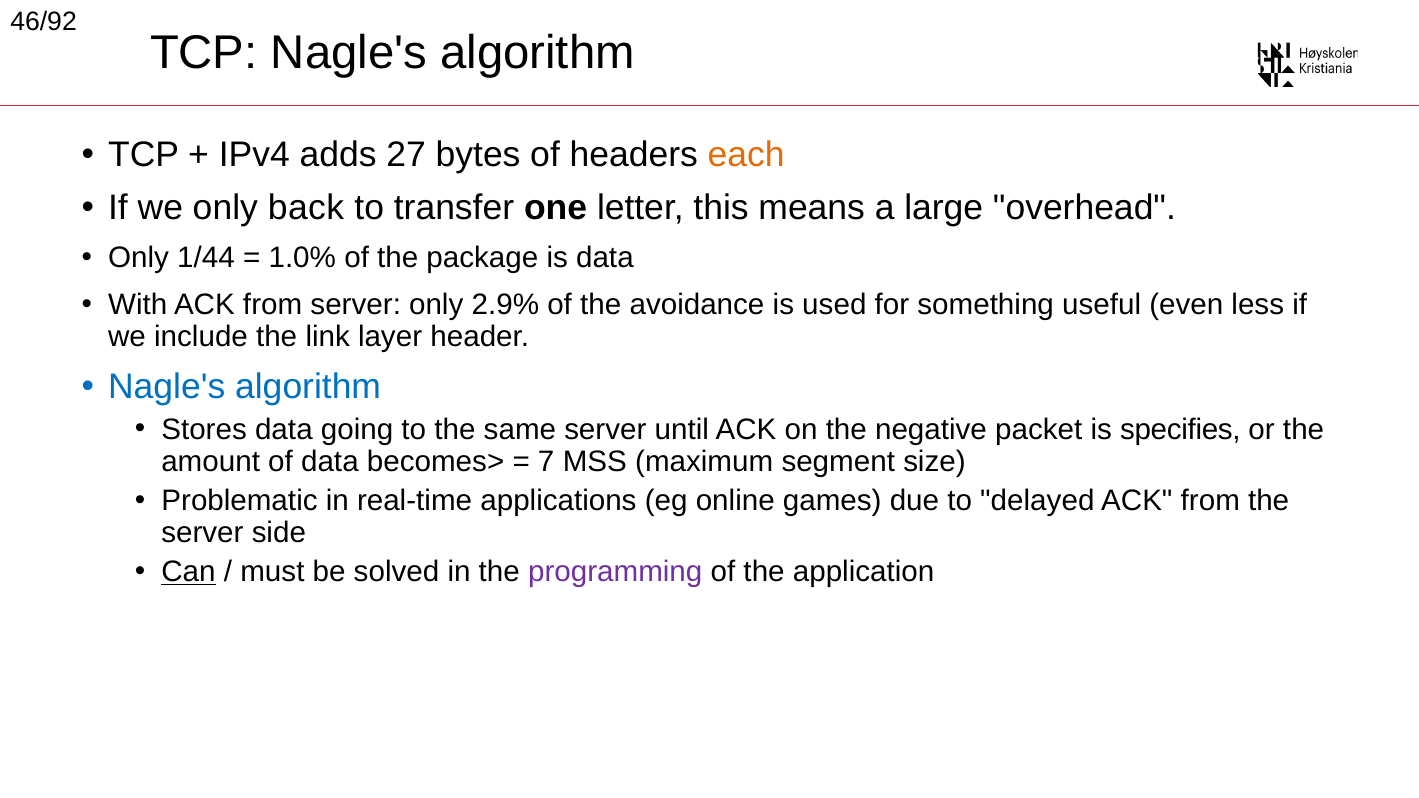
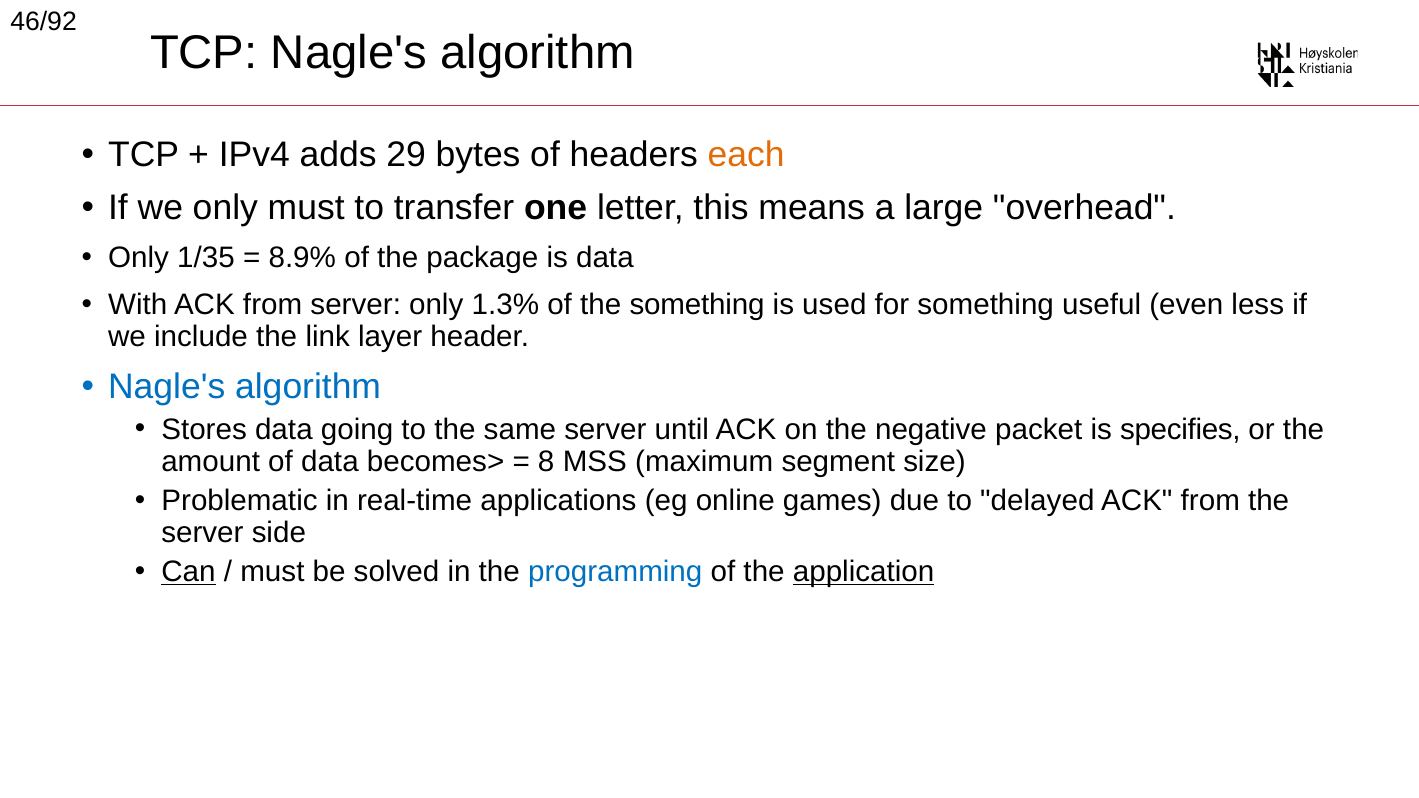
27: 27 -> 29 (406, 155)
only back: back -> must (306, 208)
1/44: 1/44 -> 1/35 (206, 258)
1.0%: 1.0% -> 8.9% (302, 258)
2.9%: 2.9% -> 1.3% (505, 305)
the avoidance: avoidance -> something (697, 305)
7: 7 -> 8 (546, 461)
programming colour: purple -> blue (615, 572)
application underline: none -> present (864, 572)
